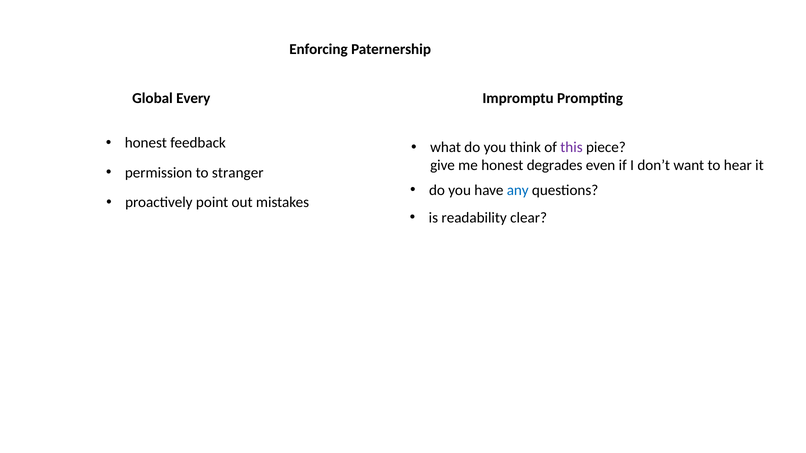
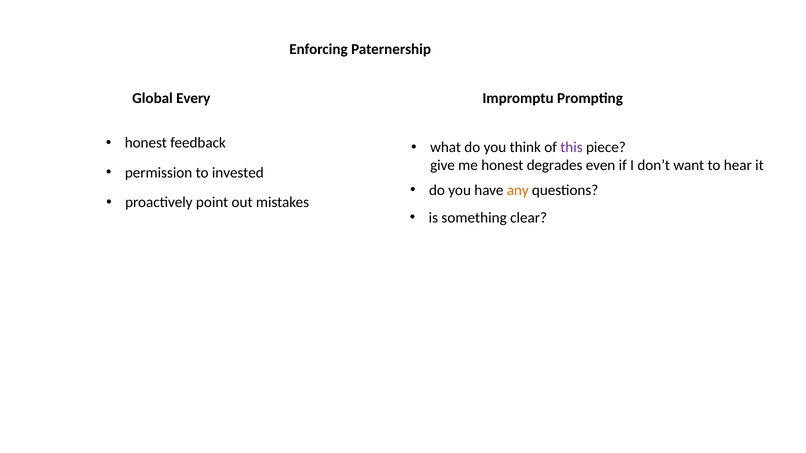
stranger: stranger -> invested (238, 173)
any colour: blue -> orange (518, 190)
readability: readability -> something (474, 218)
